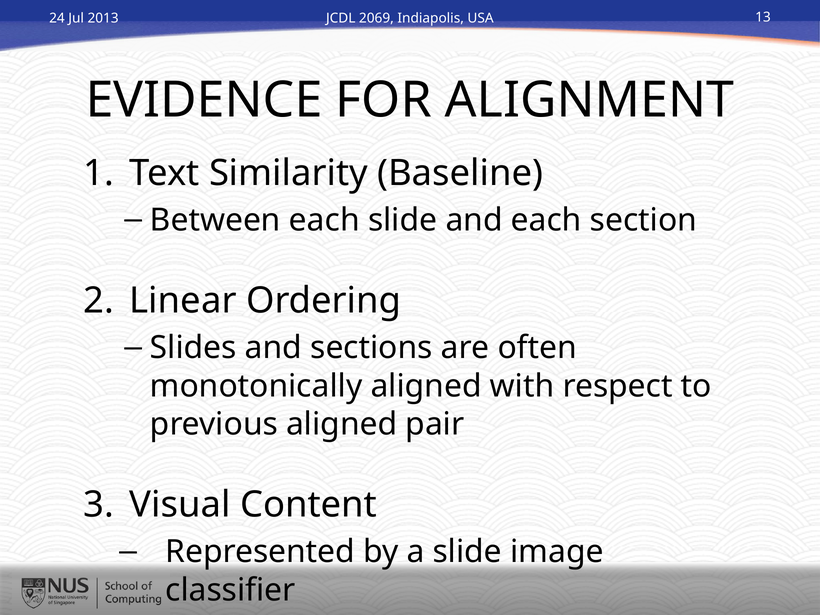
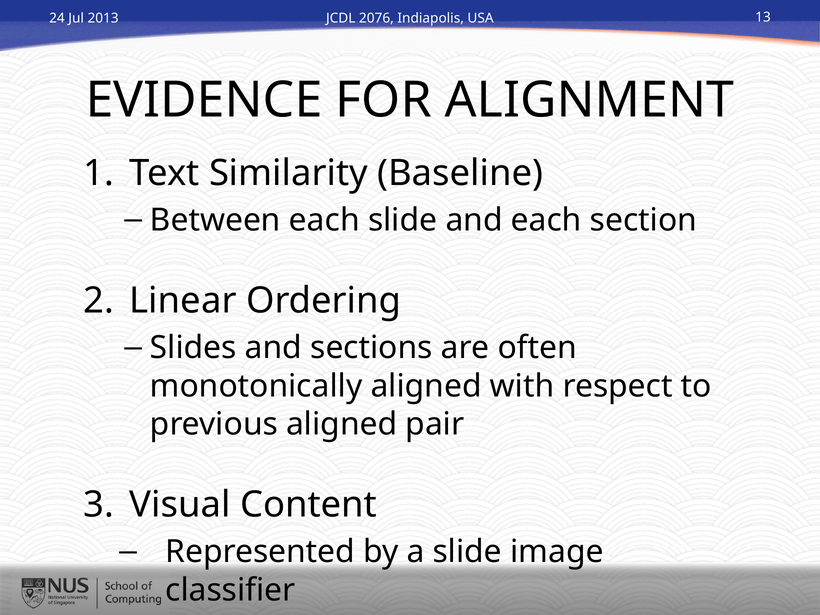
2069: 2069 -> 2076 (376, 18)
